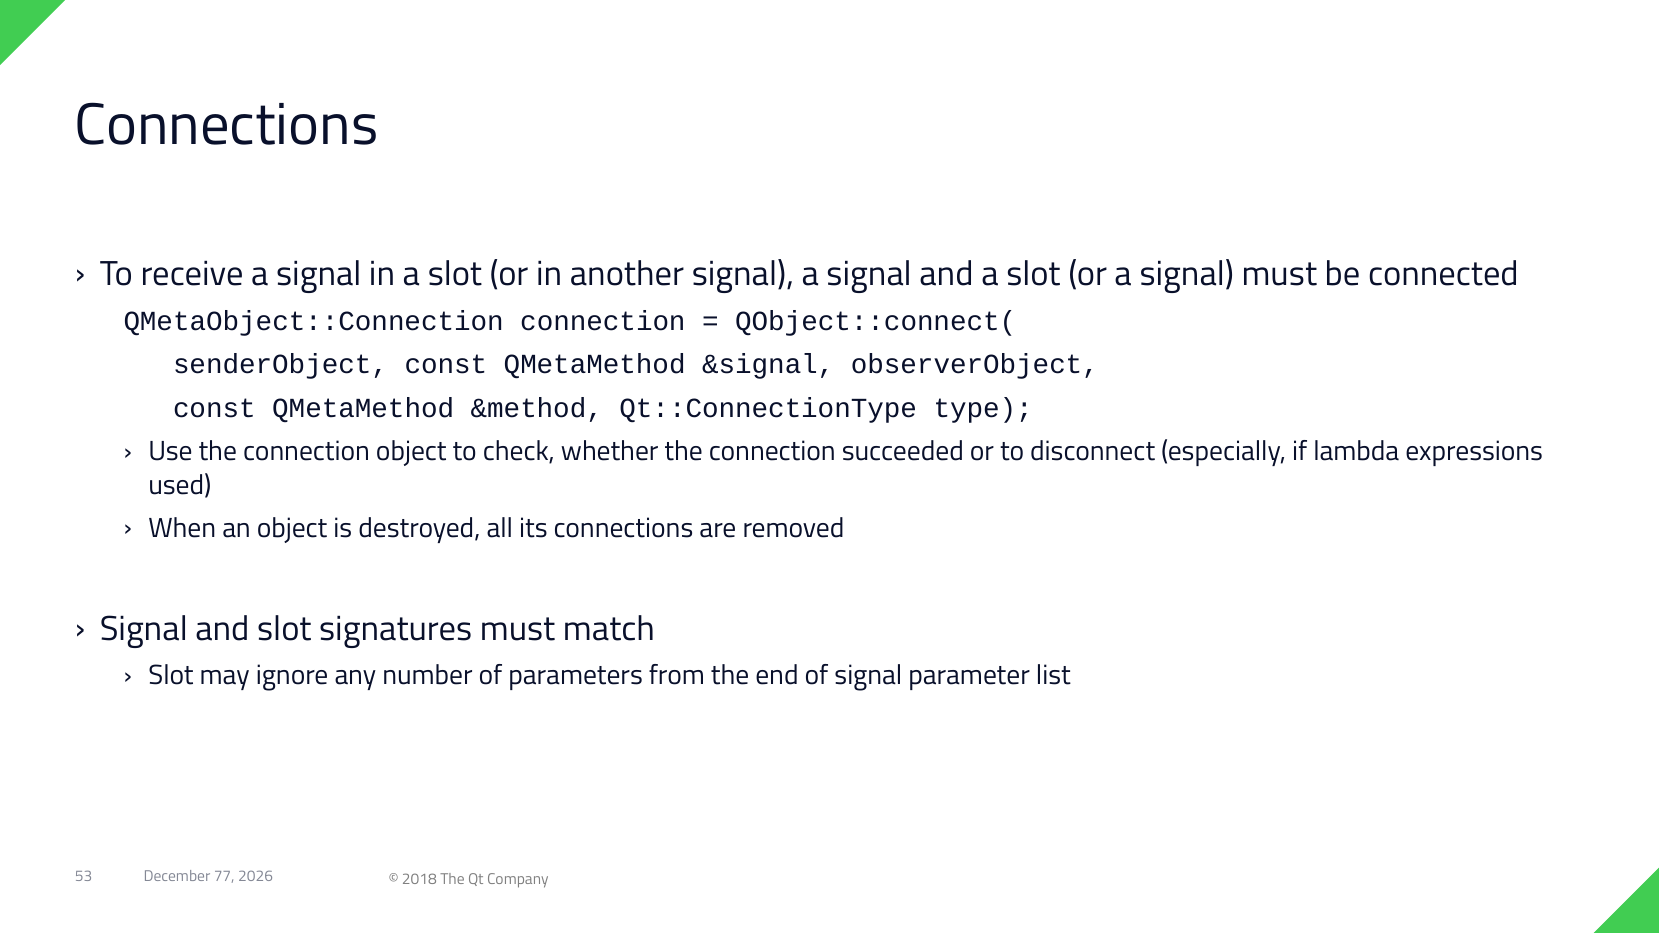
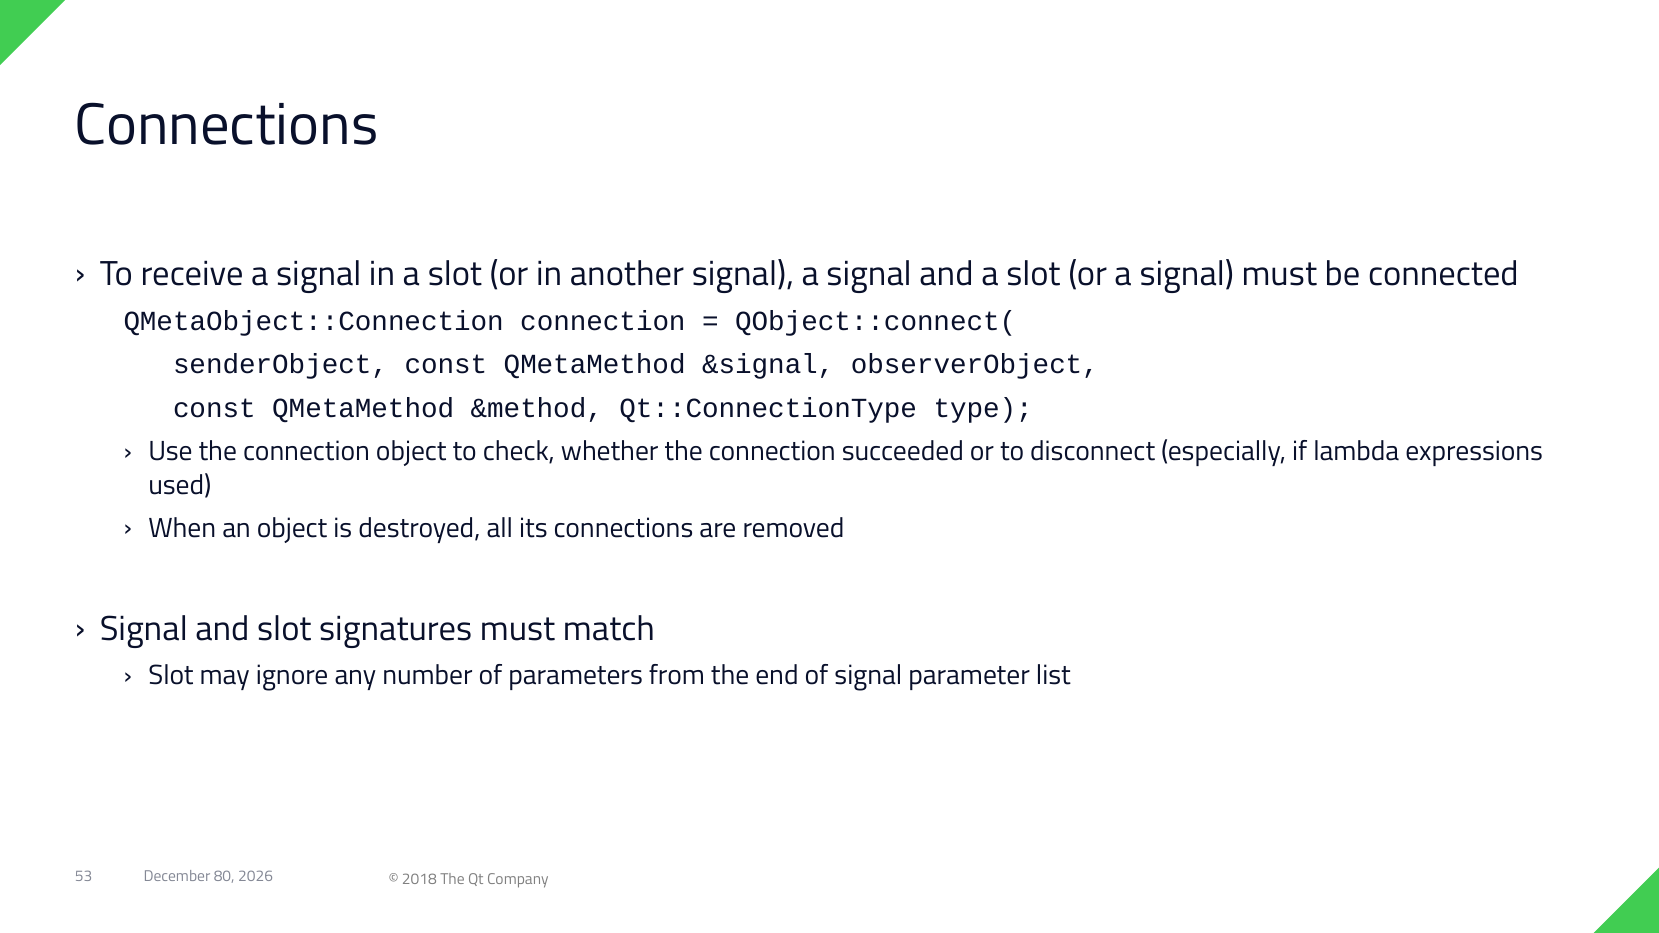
77: 77 -> 80 (224, 877)
